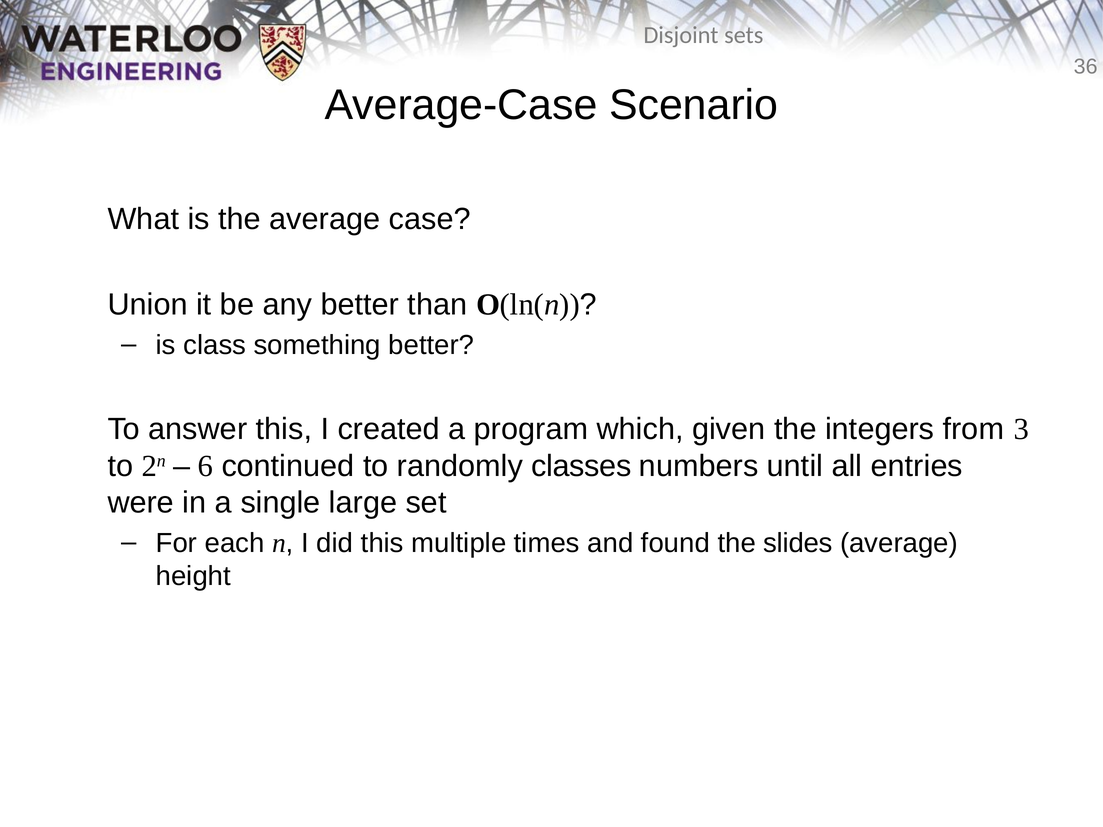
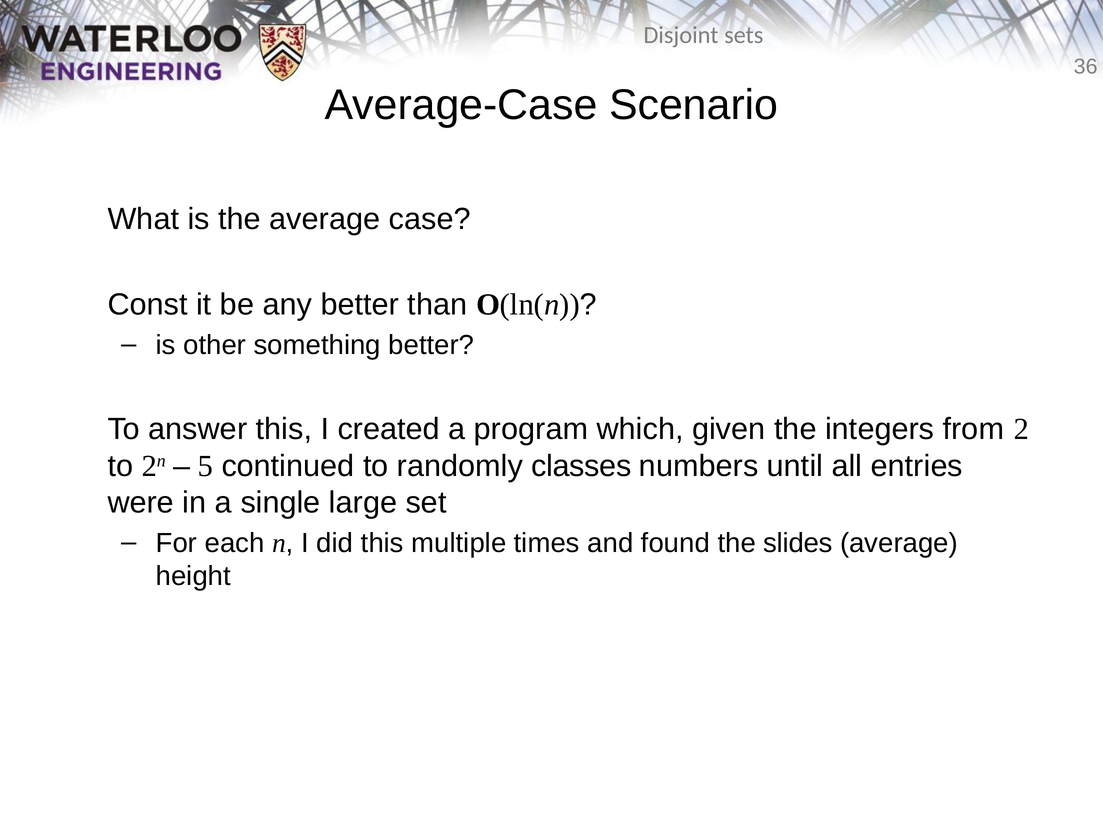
Union: Union -> Const (148, 305)
class: class -> other (215, 345)
3: 3 -> 2 (1021, 429)
6: 6 -> 5 (205, 466)
